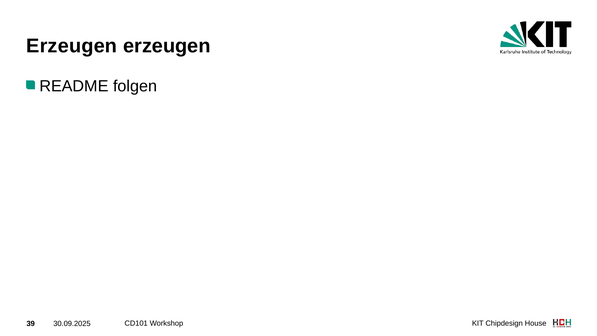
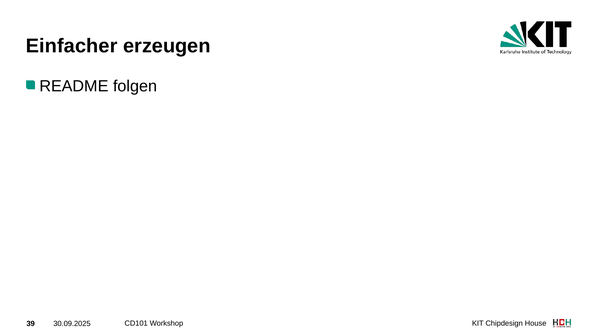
Erzeugen: Erzeugen -> Einfacher (72, 46)
